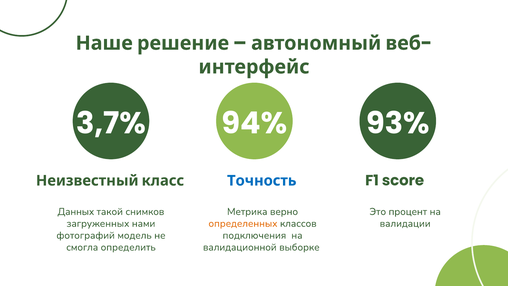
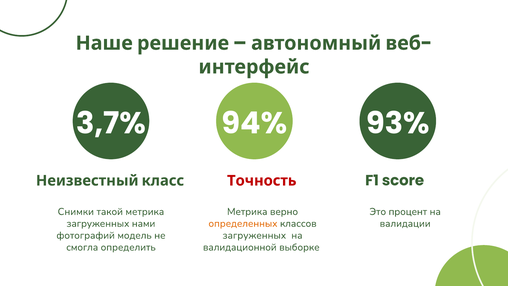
Точность colour: blue -> red (262, 181)
Данных: Данных -> Снимки (76, 211)
такой снимков: снимков -> метрика (145, 211)
подключения: подключения -> загруженных (254, 235)
